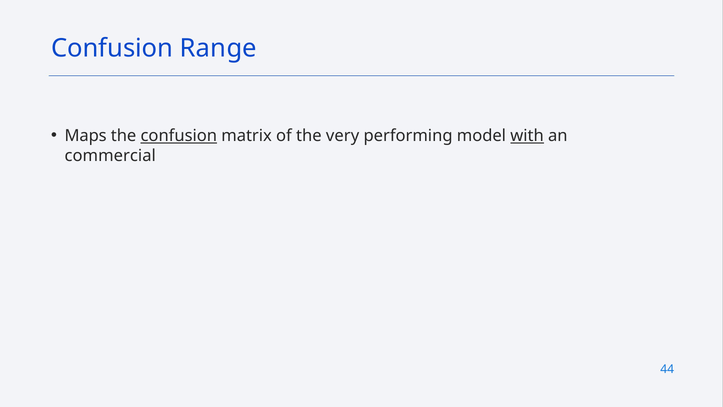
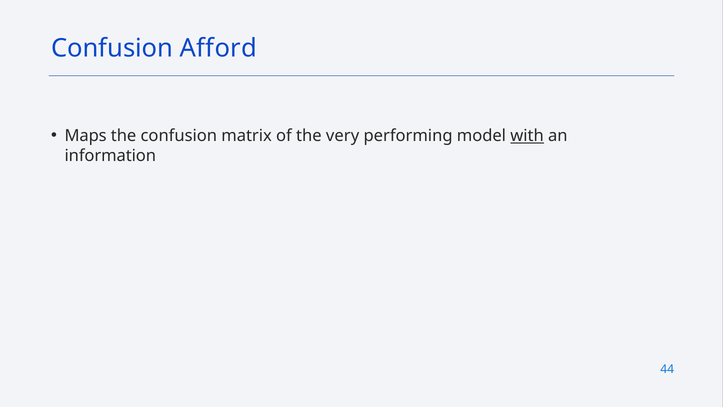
Range: Range -> Afford (218, 48)
confusion underline: present -> none (179, 136)
commercial: commercial -> information (110, 156)
